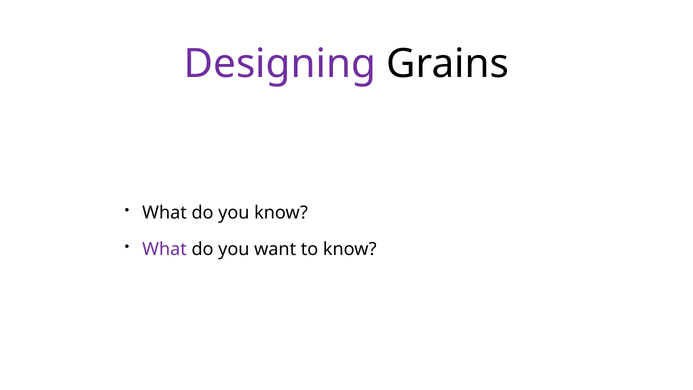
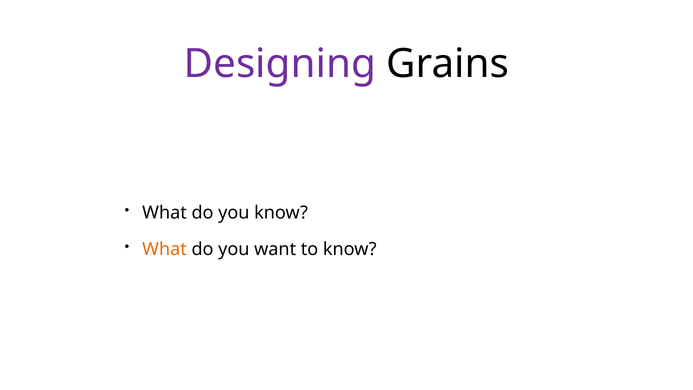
What colour: purple -> orange (165, 249)
